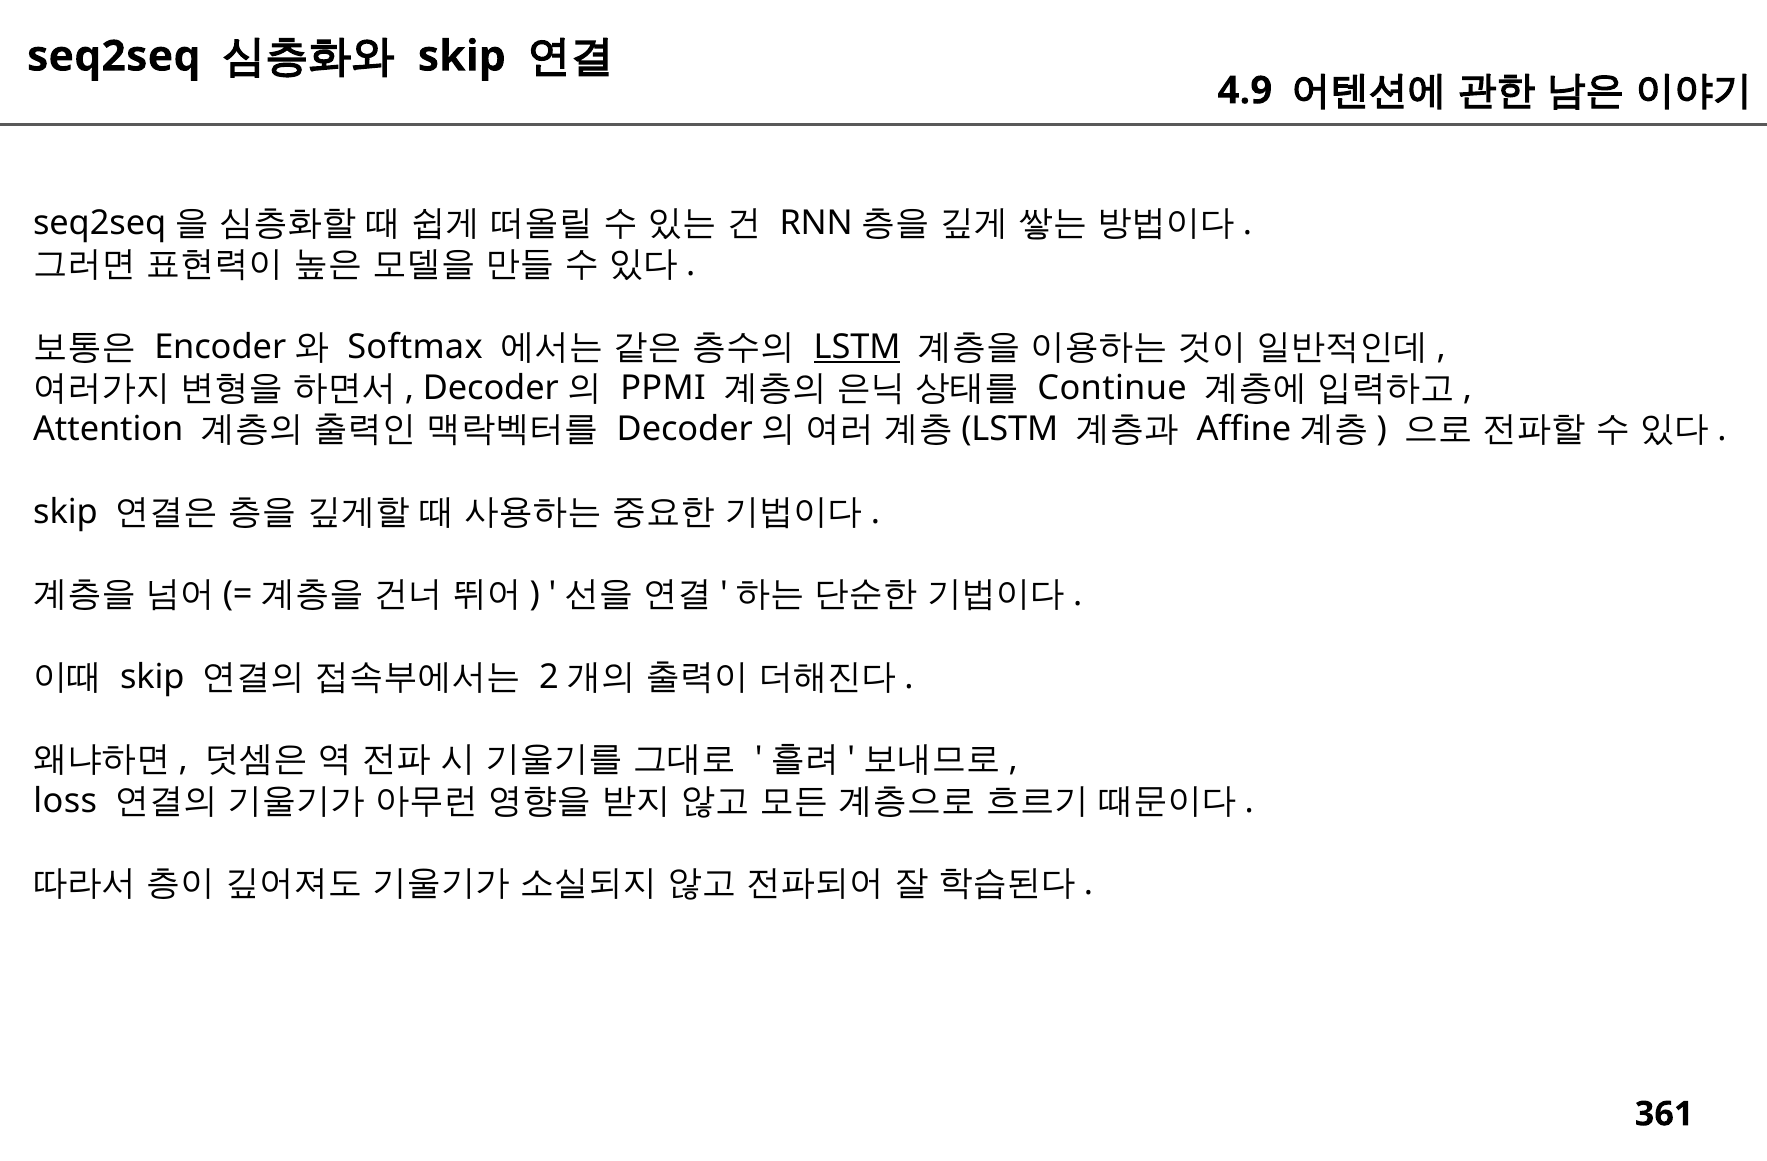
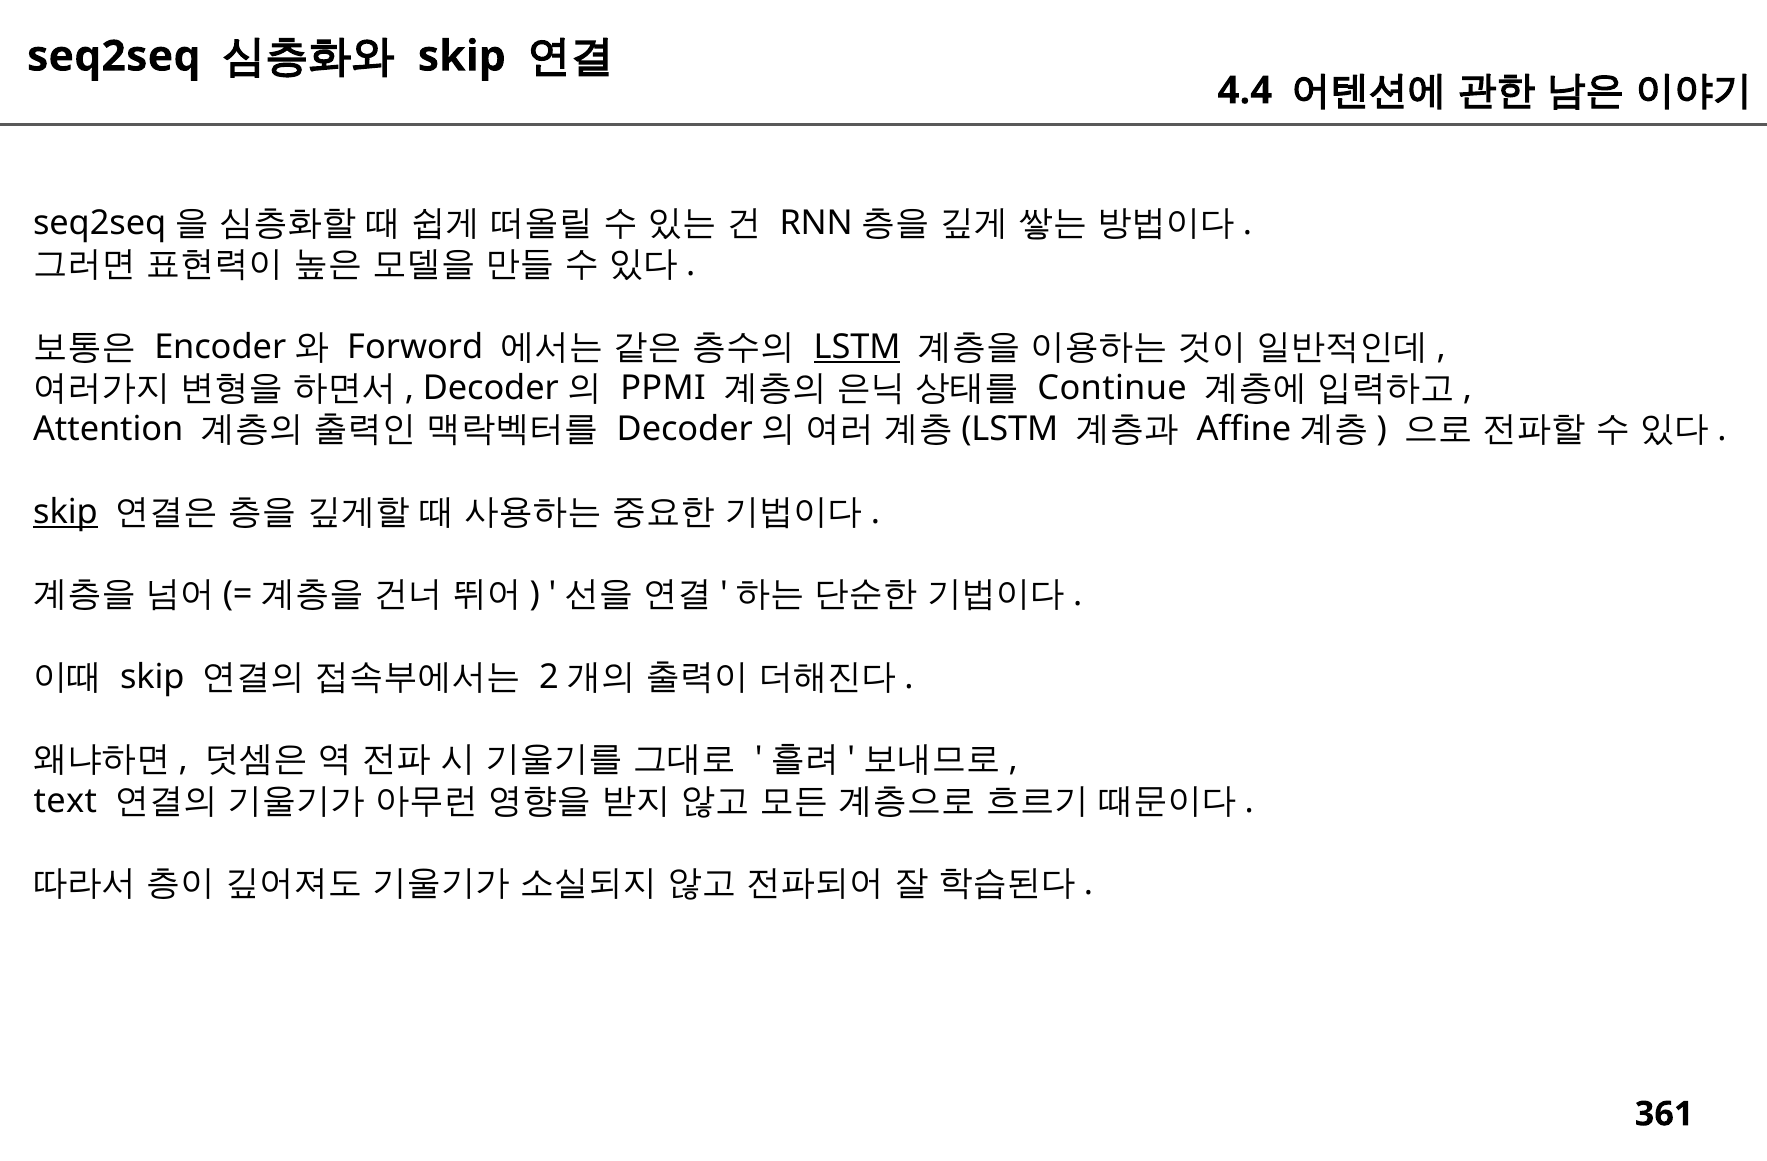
4.9: 4.9 -> 4.4 (1245, 91)
Softmax: Softmax -> Forword (415, 347)
skip underline: none -> present (65, 512)
loss: loss -> text (65, 800)
